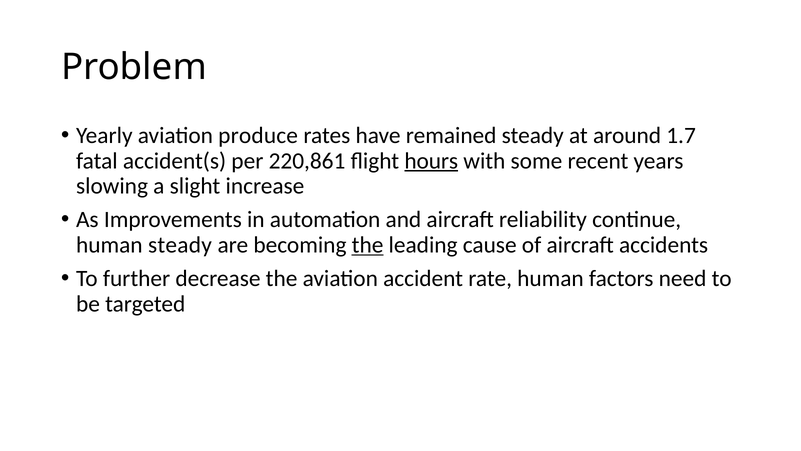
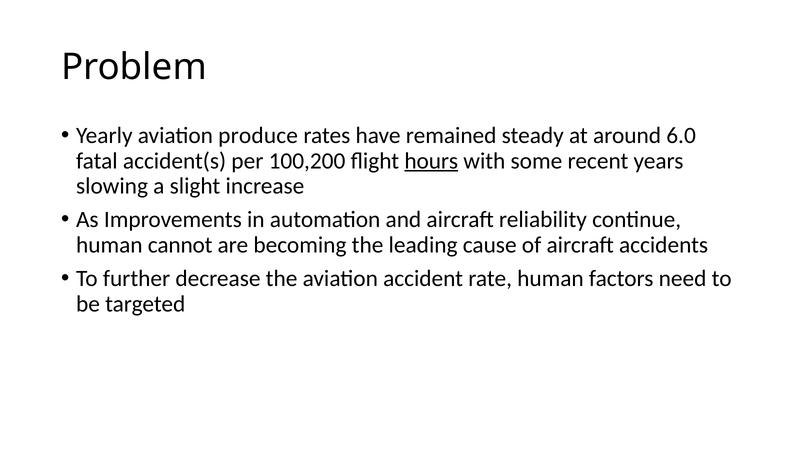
1.7: 1.7 -> 6.0 (681, 135)
220,861: 220,861 -> 100,200 (307, 161)
human steady: steady -> cannot (180, 245)
the underline: present -> none (368, 245)
